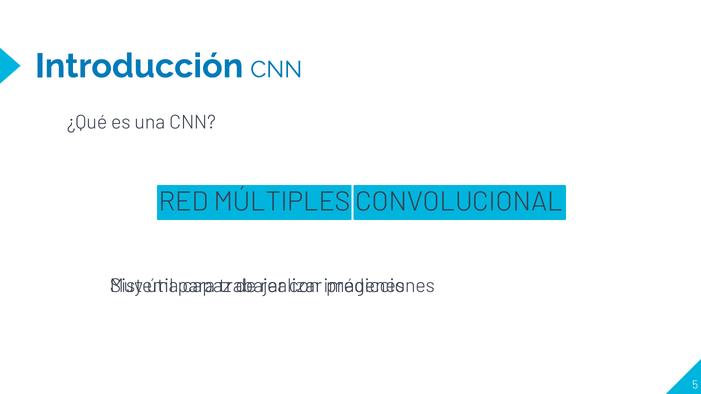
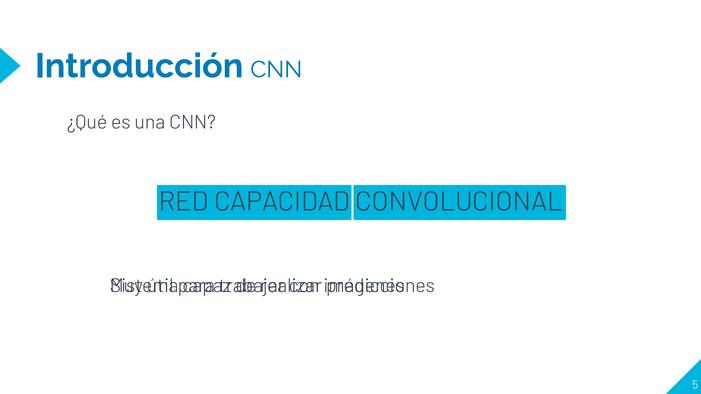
MÚLTIPLES: MÚLTIPLES -> CAPACIDAD (282, 202)
